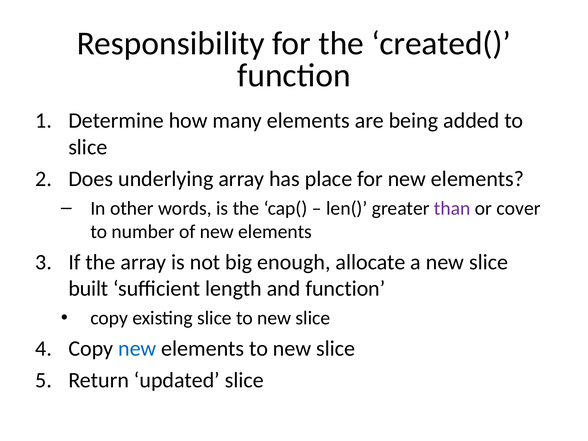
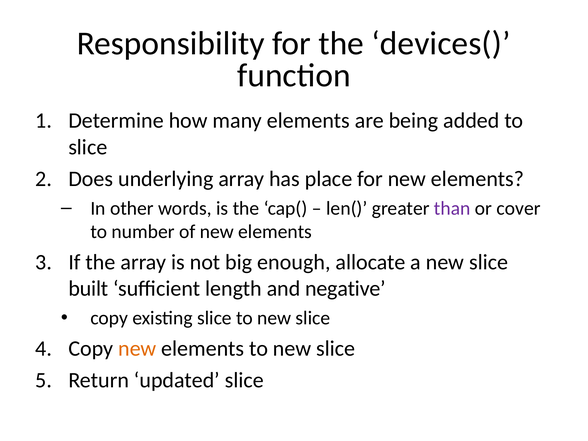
created(: created( -> devices( (441, 43)
and function: function -> negative (345, 289)
new colour: blue -> orange (137, 348)
